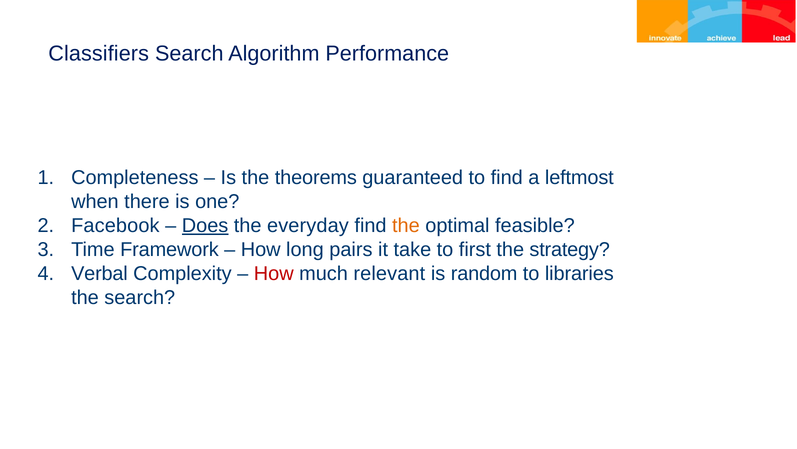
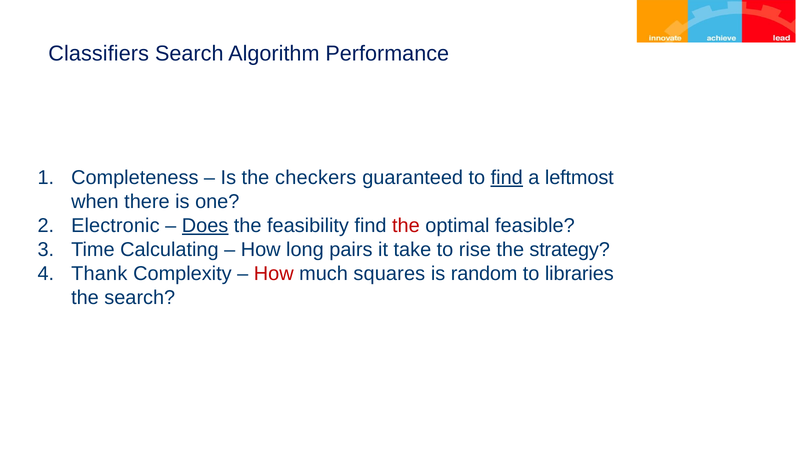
theorems: theorems -> checkers (316, 177)
find underline: none -> present (507, 177)
Facebook: Facebook -> Electronic (115, 225)
everyday: everyday -> feasibility (308, 225)
the colour: orange -> red (406, 225)
Framework: Framework -> Calculating (169, 249)
first: first -> rise (475, 249)
Verbal: Verbal -> Thank (99, 273)
relevant: relevant -> squares (389, 273)
